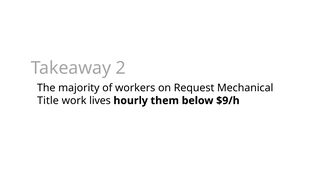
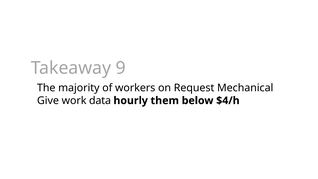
2: 2 -> 9 (121, 68)
Title: Title -> Give (48, 101)
lives: lives -> data (100, 101)
$9/h: $9/h -> $4/h (228, 101)
